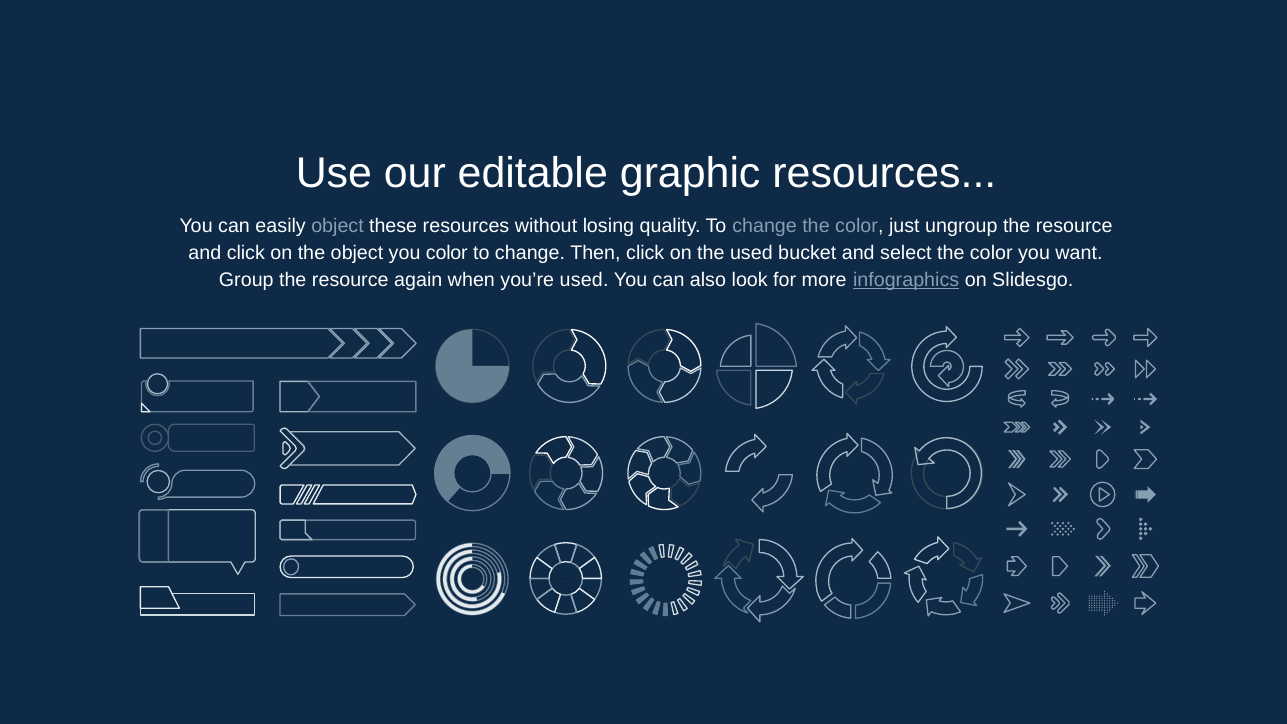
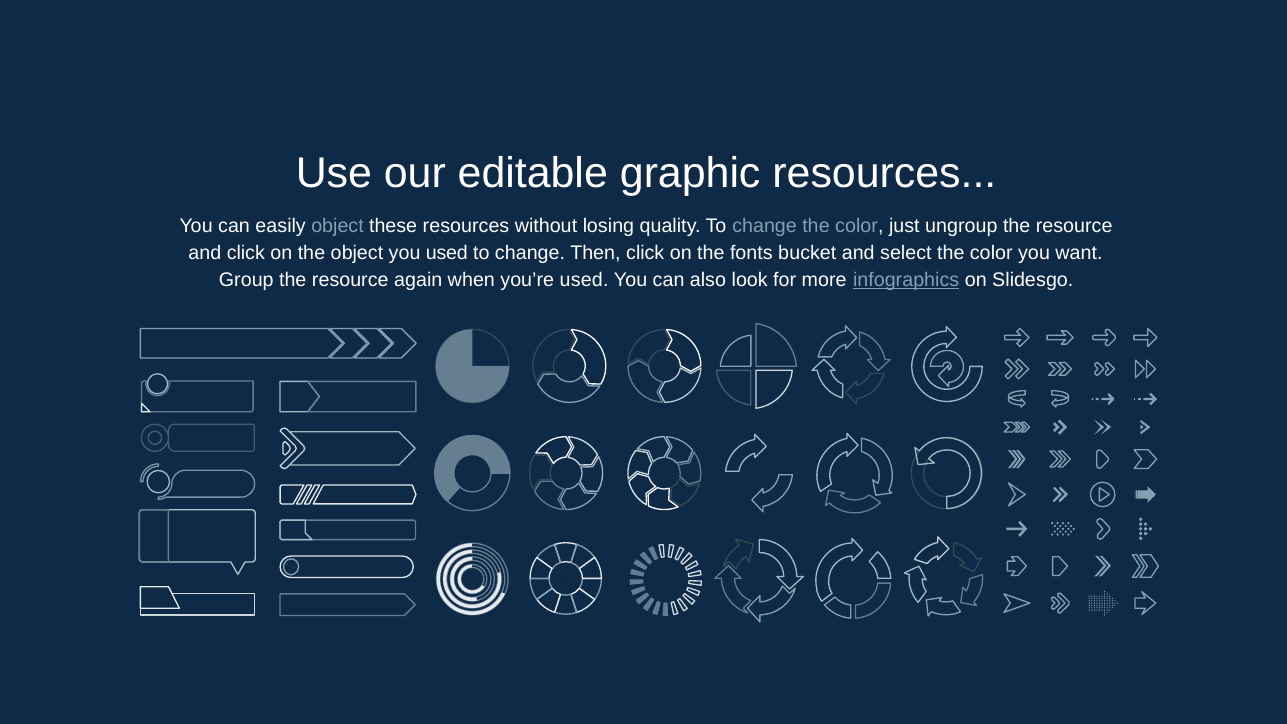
you color: color -> used (447, 253)
the used: used -> fonts (751, 253)
